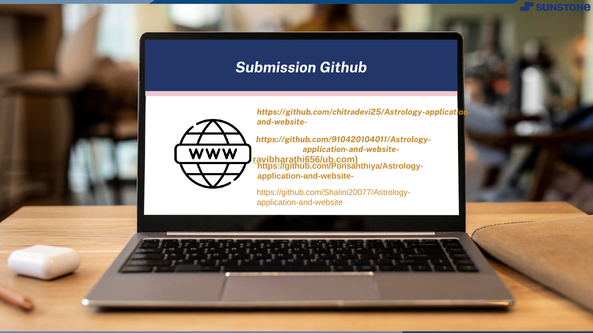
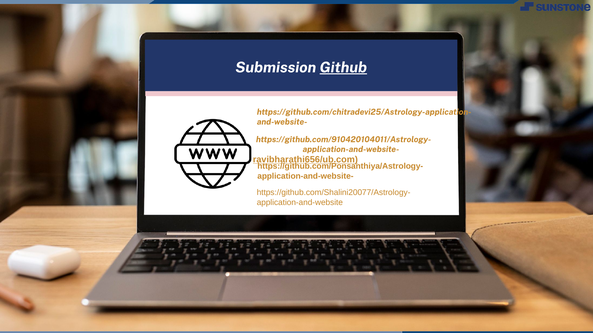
Github underline: none -> present (343, 68)
